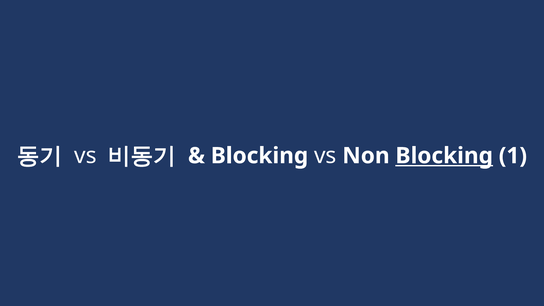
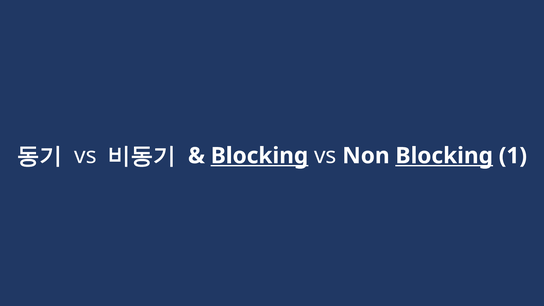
Blocking underline: none -> present (259, 156)
